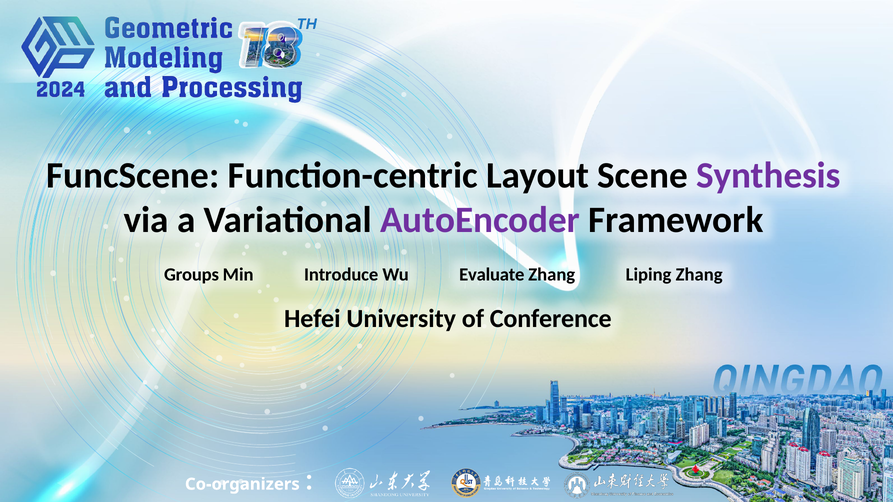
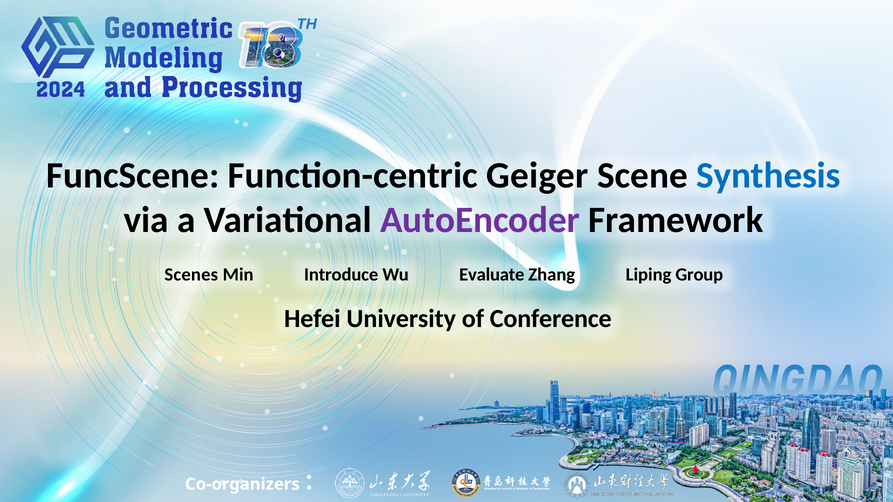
Layout: Layout -> Geiger (537, 175)
Synthesis colour: purple -> blue (768, 175)
Groups: Groups -> Scenes (191, 275)
Liping Zhang: Zhang -> Group (699, 275)
